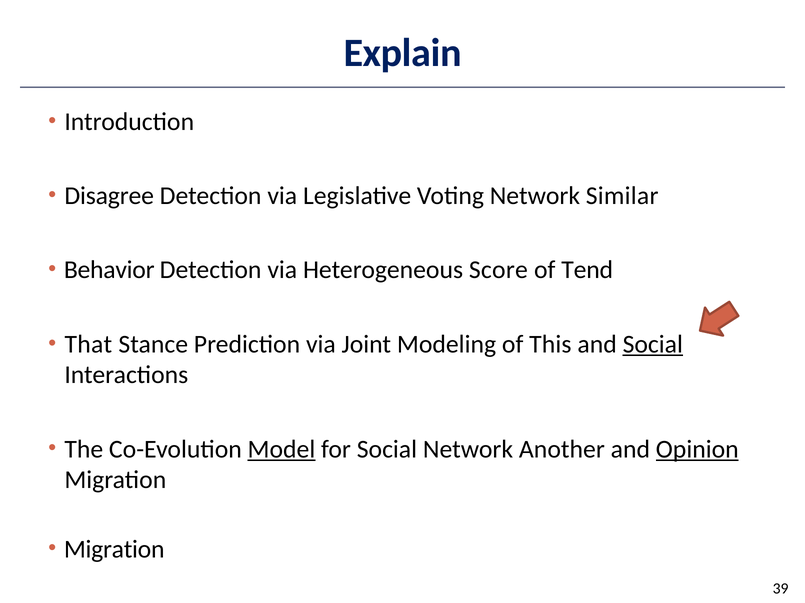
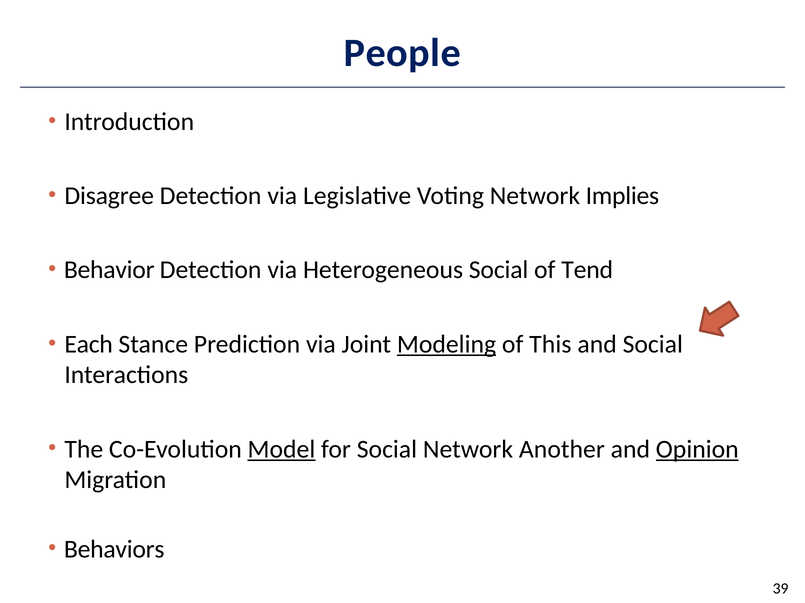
Explain: Explain -> People (402, 53)
Similar: Similar -> Implies (622, 196)
Heterogeneous Score: Score -> Social (499, 270)
That: That -> Each (89, 345)
Modeling underline: none -> present (447, 345)
Social underline: present -> none (653, 345)
Migration: Migration -> Behaviors (114, 550)
